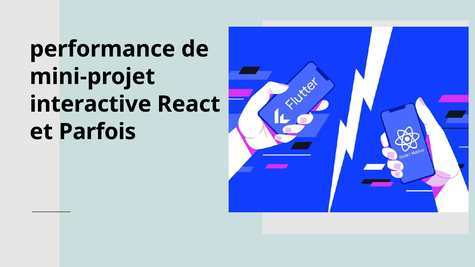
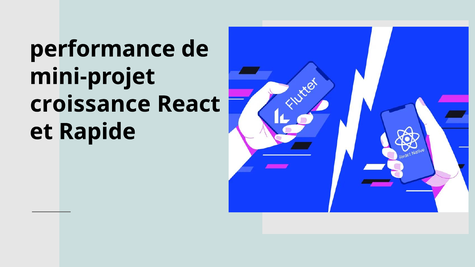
interactive: interactive -> croissance (90, 104)
Parfois: Parfois -> Rapide (97, 132)
